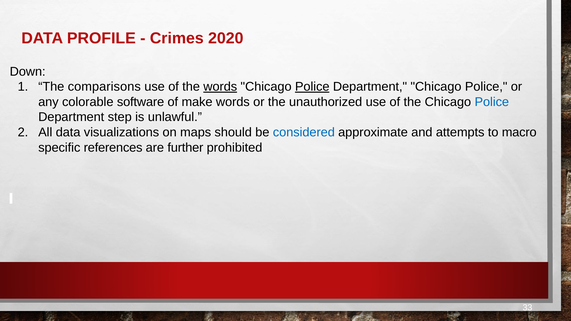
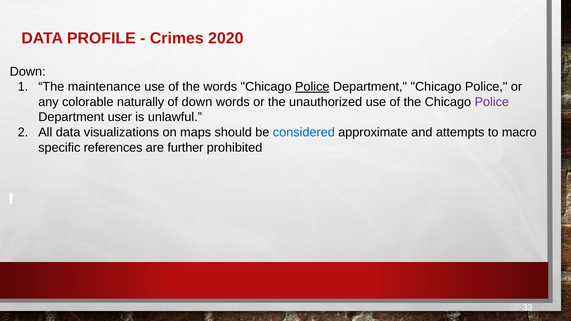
comparisons: comparisons -> maintenance (104, 87)
words underline: present -> none (220, 87)
software: software -> naturally (141, 102)
of make: make -> down (197, 102)
Police colour: blue -> purple (492, 102)
step: step -> user (120, 117)
